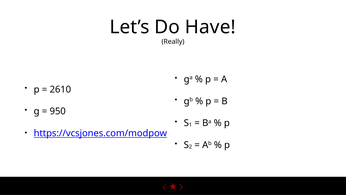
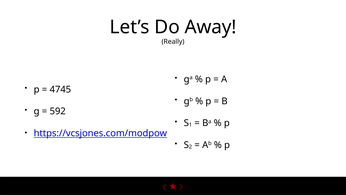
Have: Have -> Away (211, 27)
2610: 2610 -> 4745 (60, 89)
950: 950 -> 592 (58, 111)
